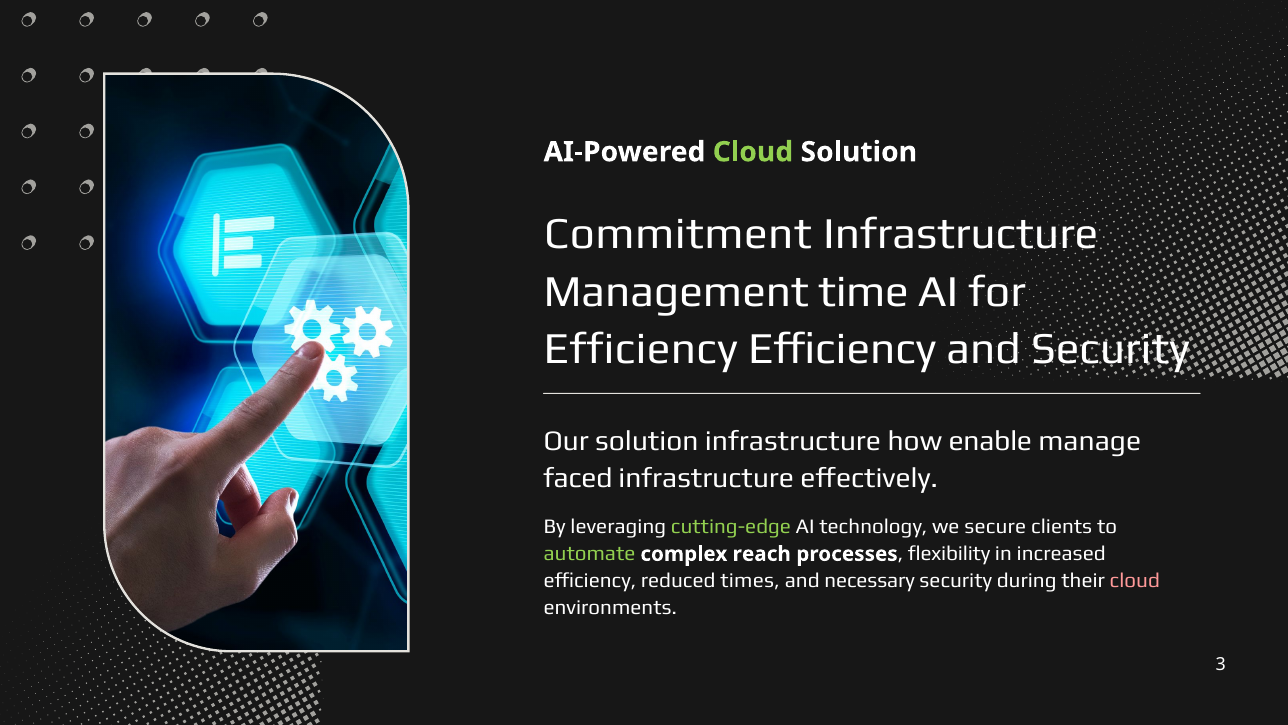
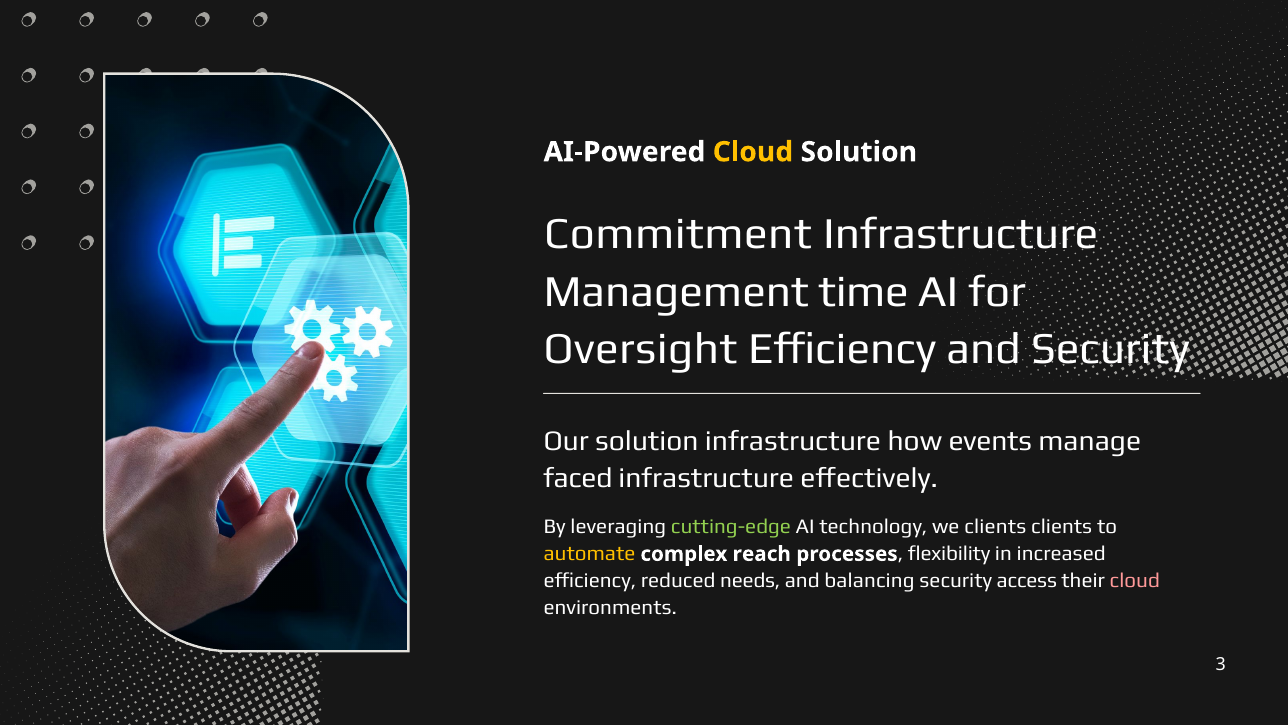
Cloud colour: light green -> yellow (753, 152)
Efficiency: Efficiency -> Oversight (641, 349)
enable: enable -> events (990, 441)
we secure: secure -> clients (995, 527)
automate colour: light green -> yellow (590, 554)
times: times -> needs (750, 580)
necessary: necessary -> balancing (869, 580)
during: during -> access (1027, 580)
